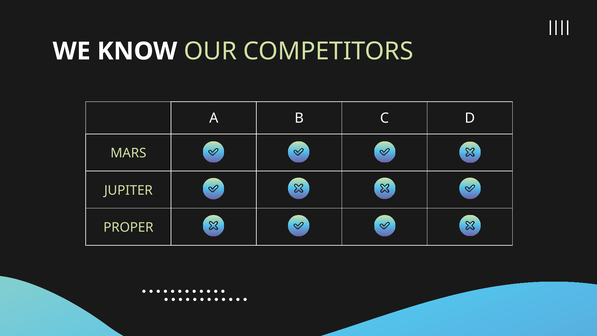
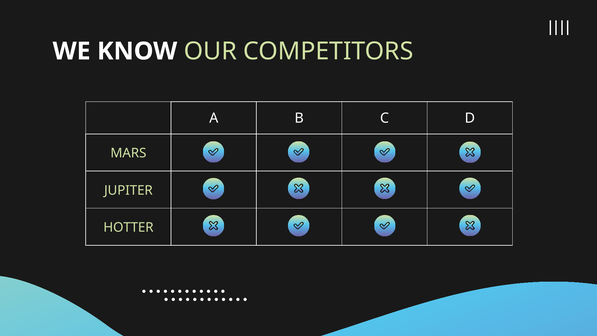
PROPER: PROPER -> HOTTER (128, 227)
